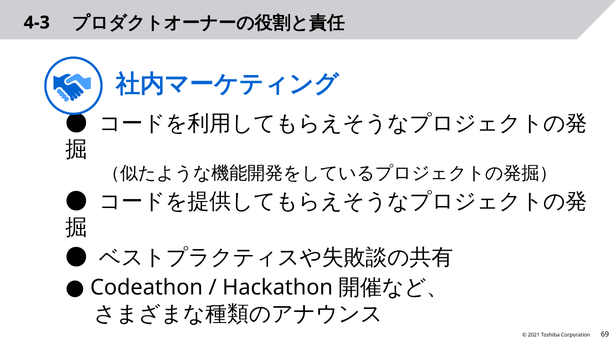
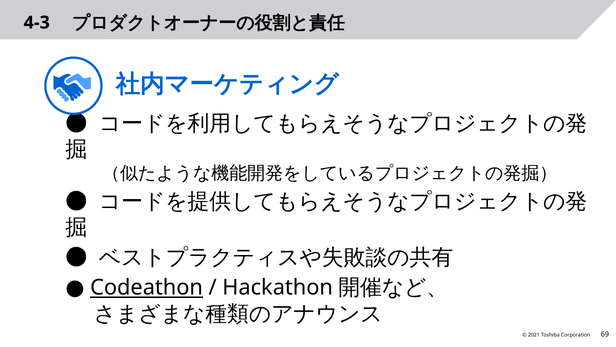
Codeathon underline: none -> present (147, 287)
